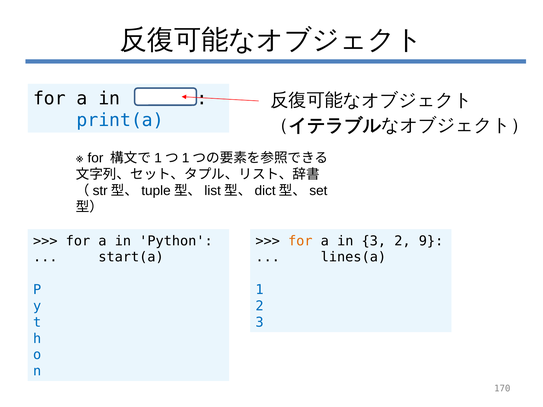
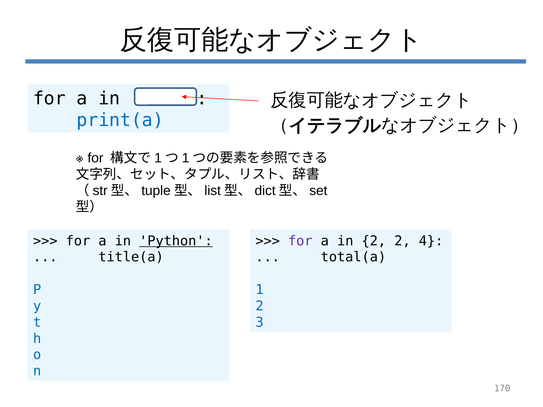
Python underline: none -> present (176, 241)
for colour: orange -> purple (300, 241)
in 3: 3 -> 2 (374, 241)
9: 9 -> 4 (431, 241)
start(a: start(a -> title(a (131, 257)
lines(a: lines(a -> total(a (353, 257)
